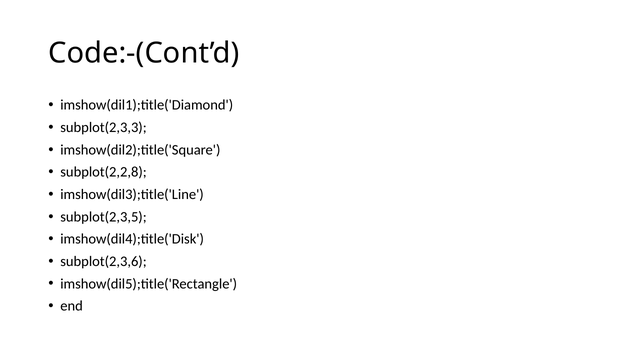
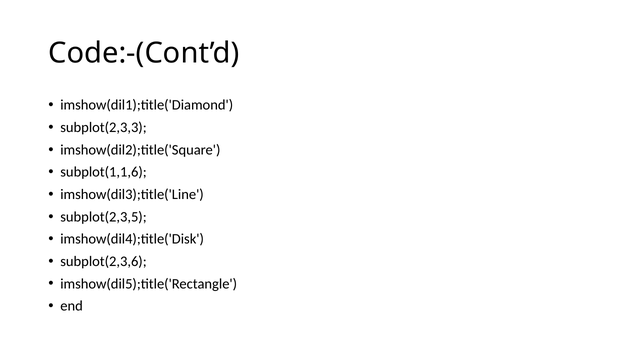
subplot(2,2,8: subplot(2,2,8 -> subplot(1,1,6 (104, 172)
